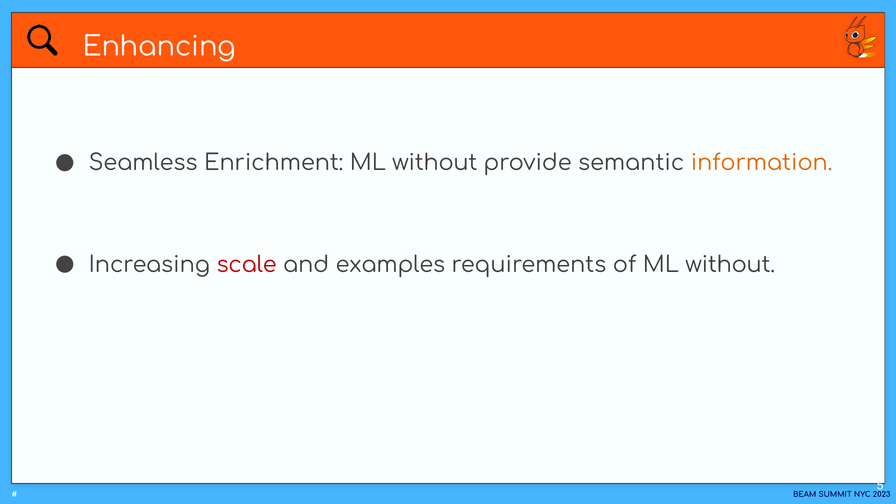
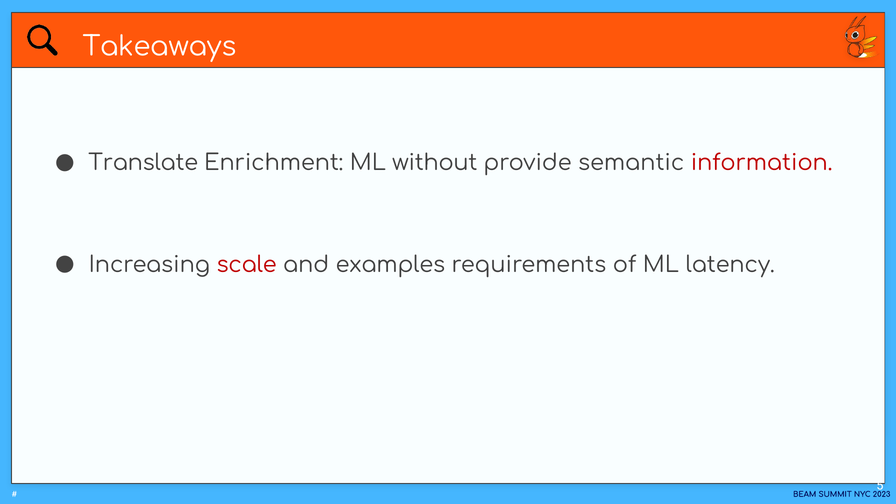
Enhancing: Enhancing -> Takeaways (159, 47)
Seamless: Seamless -> Translate (143, 163)
information colour: orange -> red (762, 163)
of ML without: without -> latency (730, 265)
